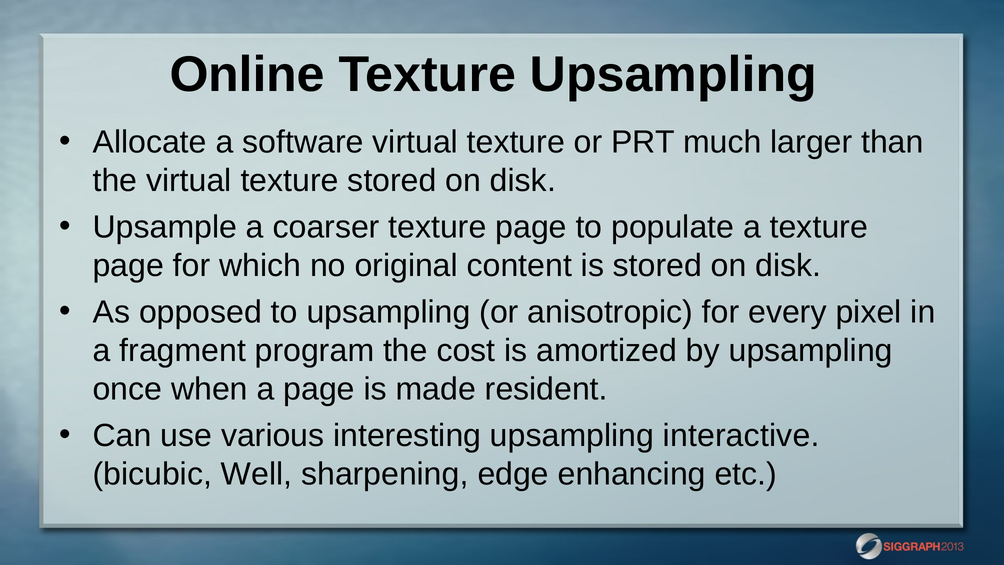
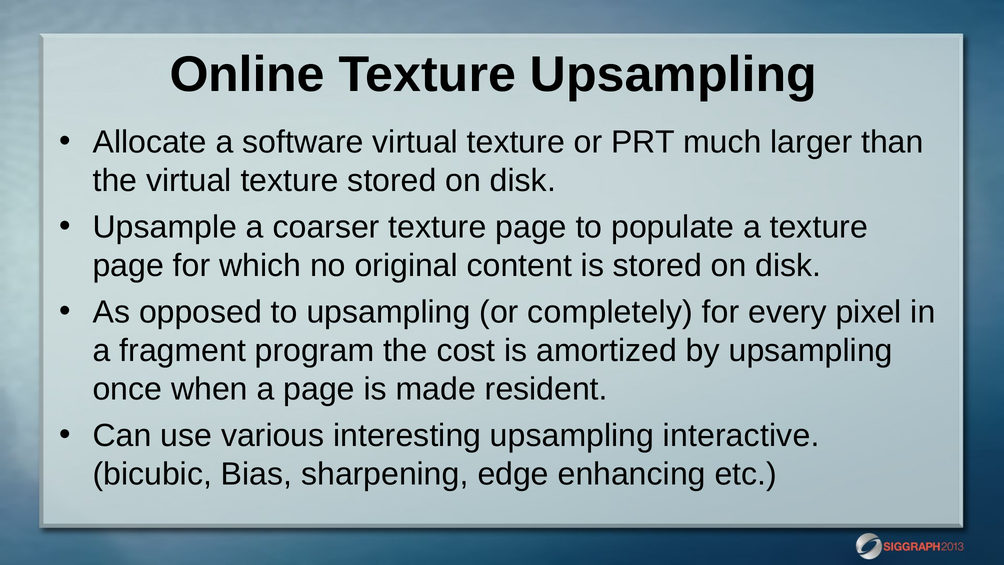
anisotropic: anisotropic -> completely (610, 312)
Well: Well -> Bias (257, 474)
